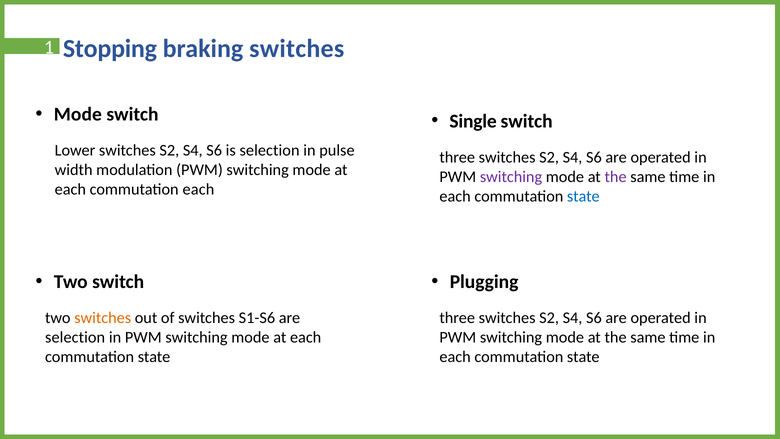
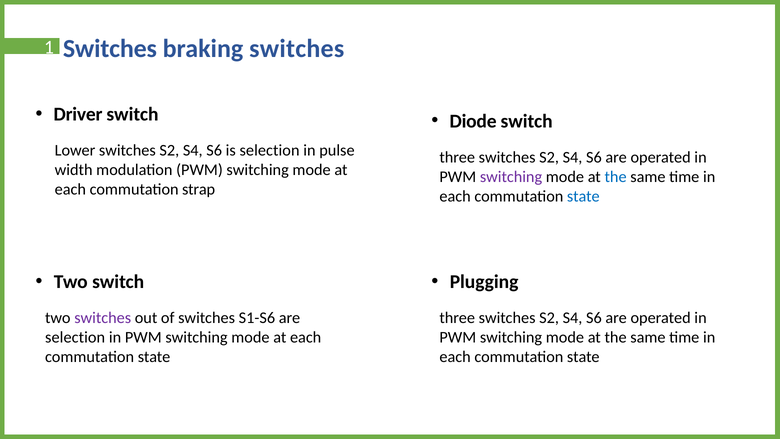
Stopping: Stopping -> Switches (110, 48)
Mode: Mode -> Driver (78, 114)
Single: Single -> Diode (473, 121)
the colour: purple -> blue (616, 177)
commutation each: each -> strap (199, 189)
switches colour: orange -> purple (103, 318)
